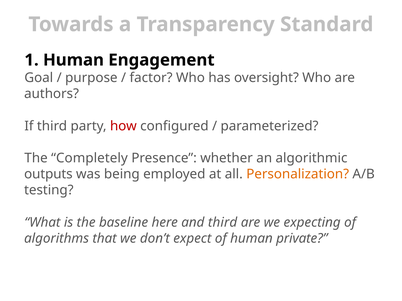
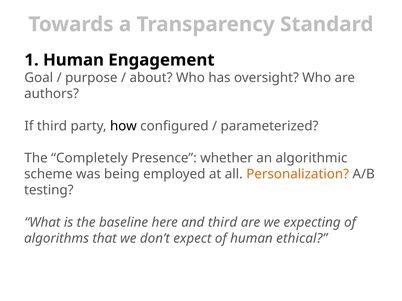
factor: factor -> about (151, 78)
how colour: red -> black (123, 126)
outputs: outputs -> scheme (48, 174)
private: private -> ethical (302, 239)
